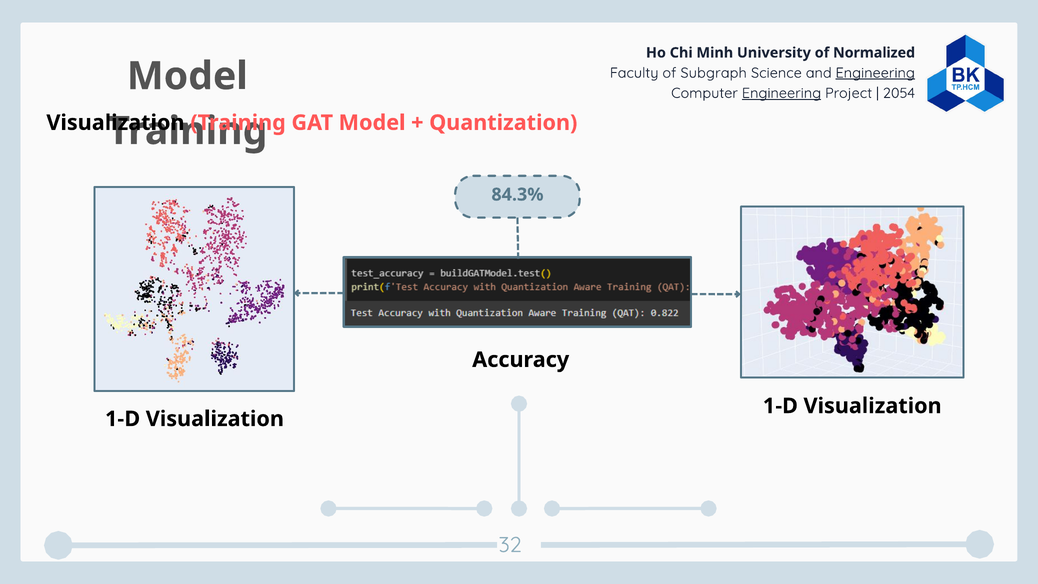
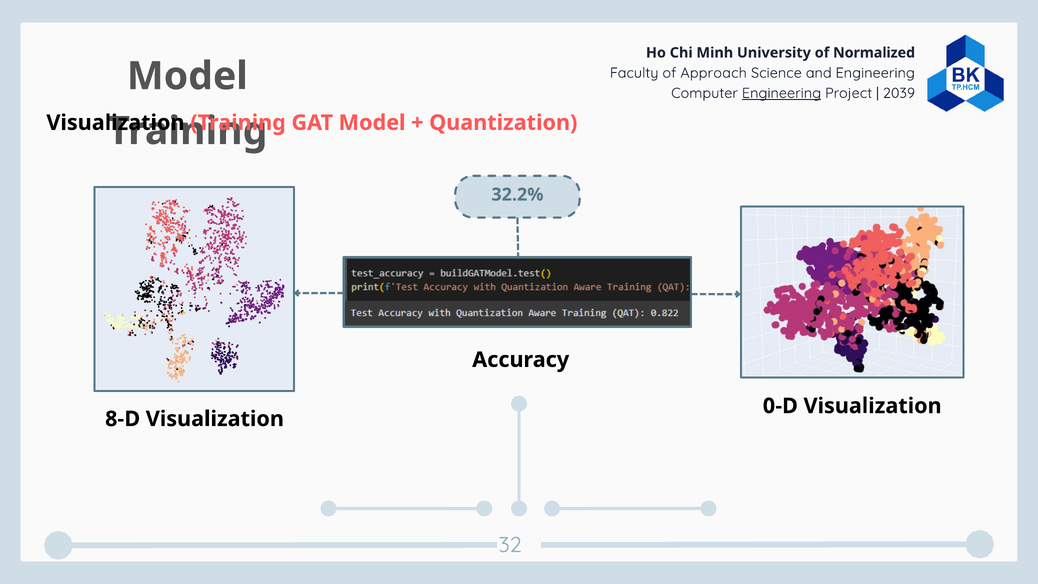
Subgraph: Subgraph -> Approach (714, 73)
Engineering underline: present -> none (875, 73)
2054: 2054 -> 2039 (899, 93)
84.3%: 84.3% -> 32.2% (517, 195)
1-D: 1-D -> 0-D (780, 406)
1-D: 1-D -> 8-D (123, 419)
